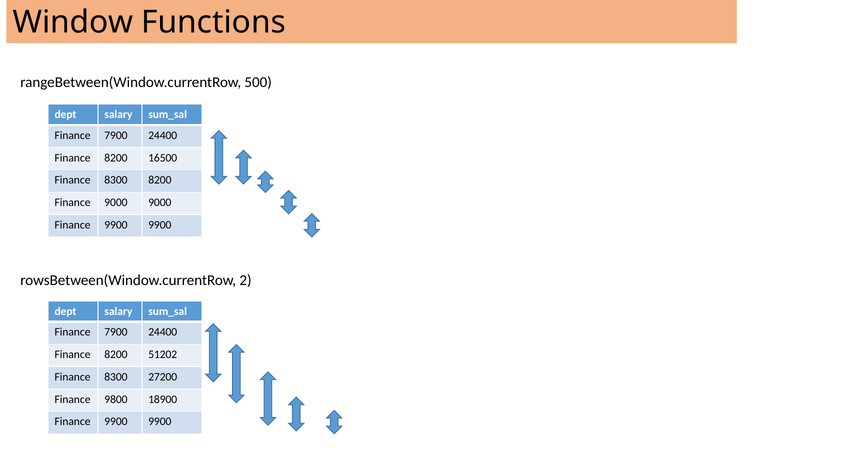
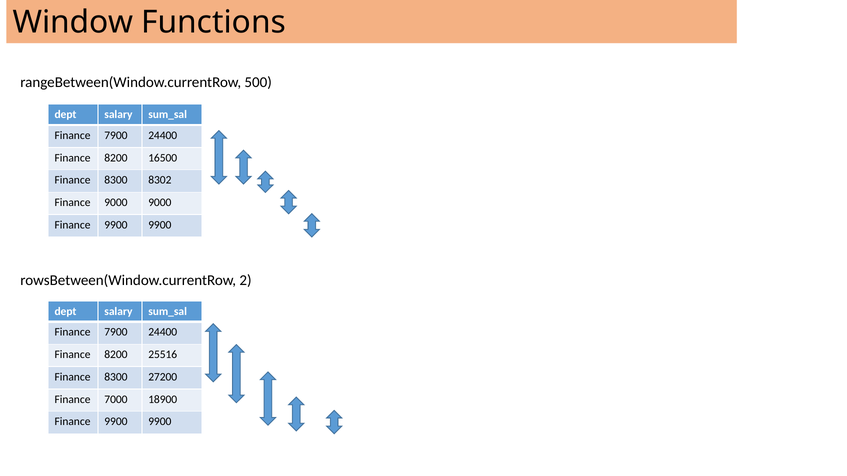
8300 8200: 8200 -> 8302 (160, 180)
51202: 51202 -> 25516 (163, 355)
9800: 9800 -> 7000 (116, 400)
